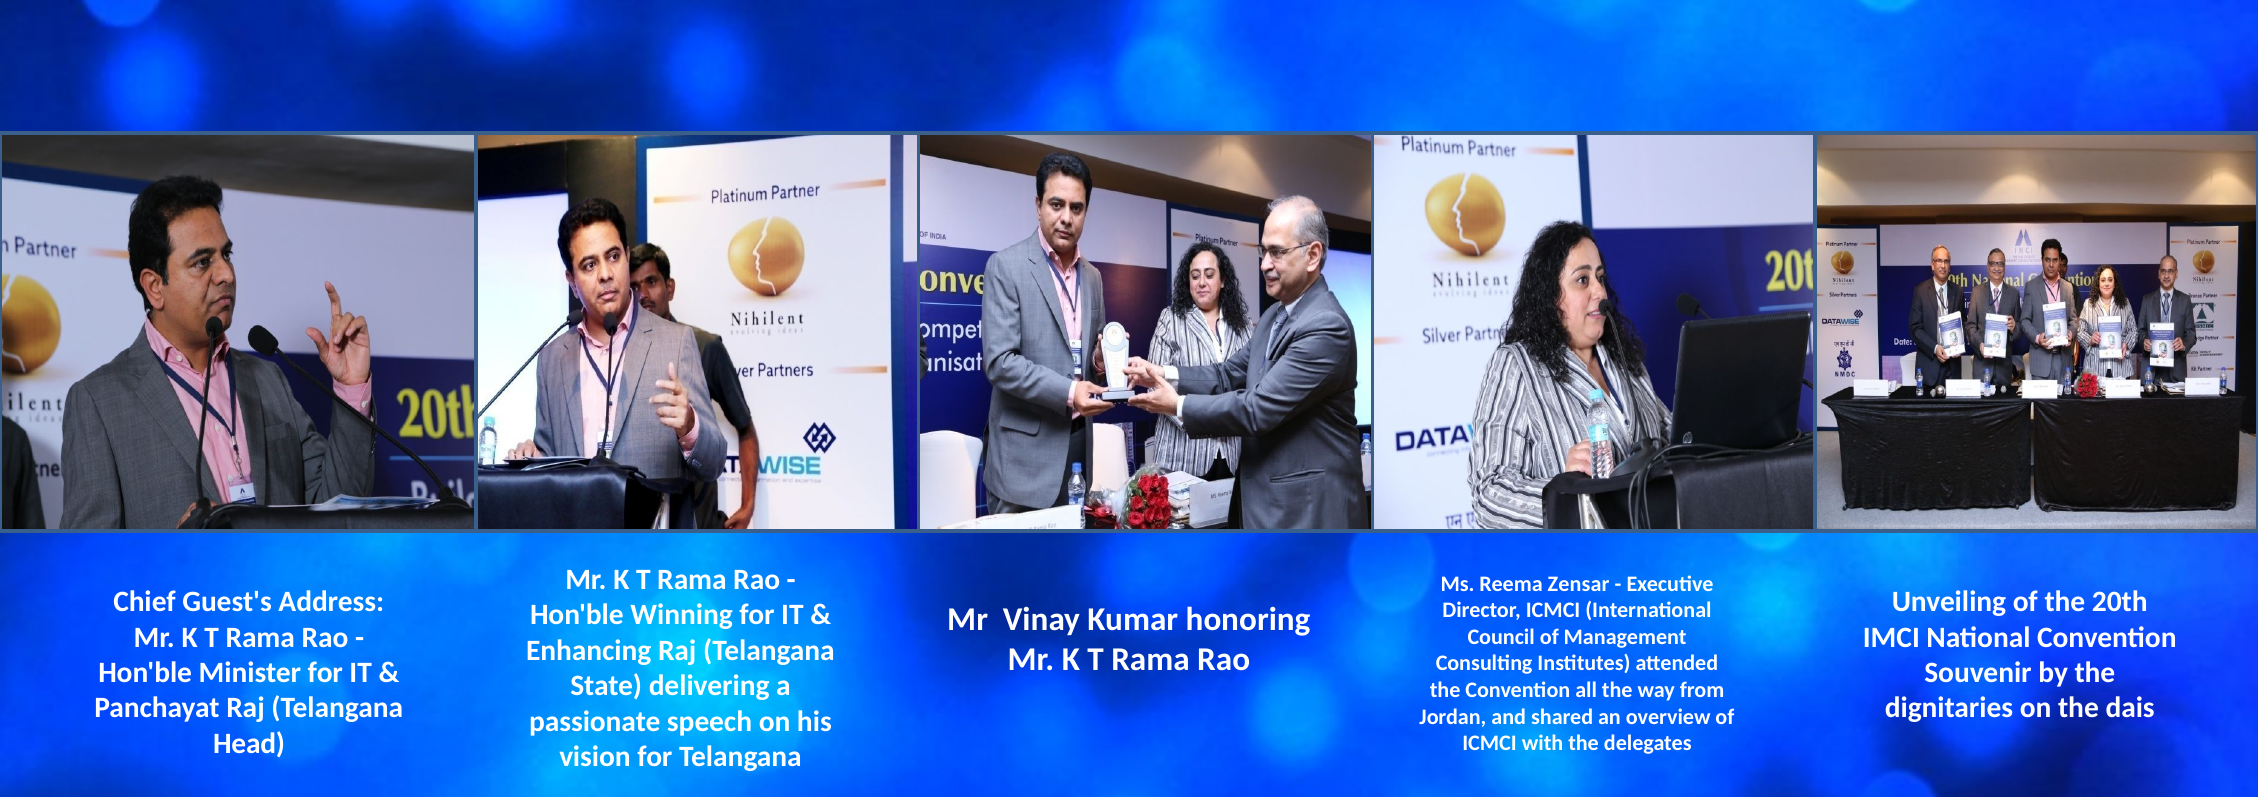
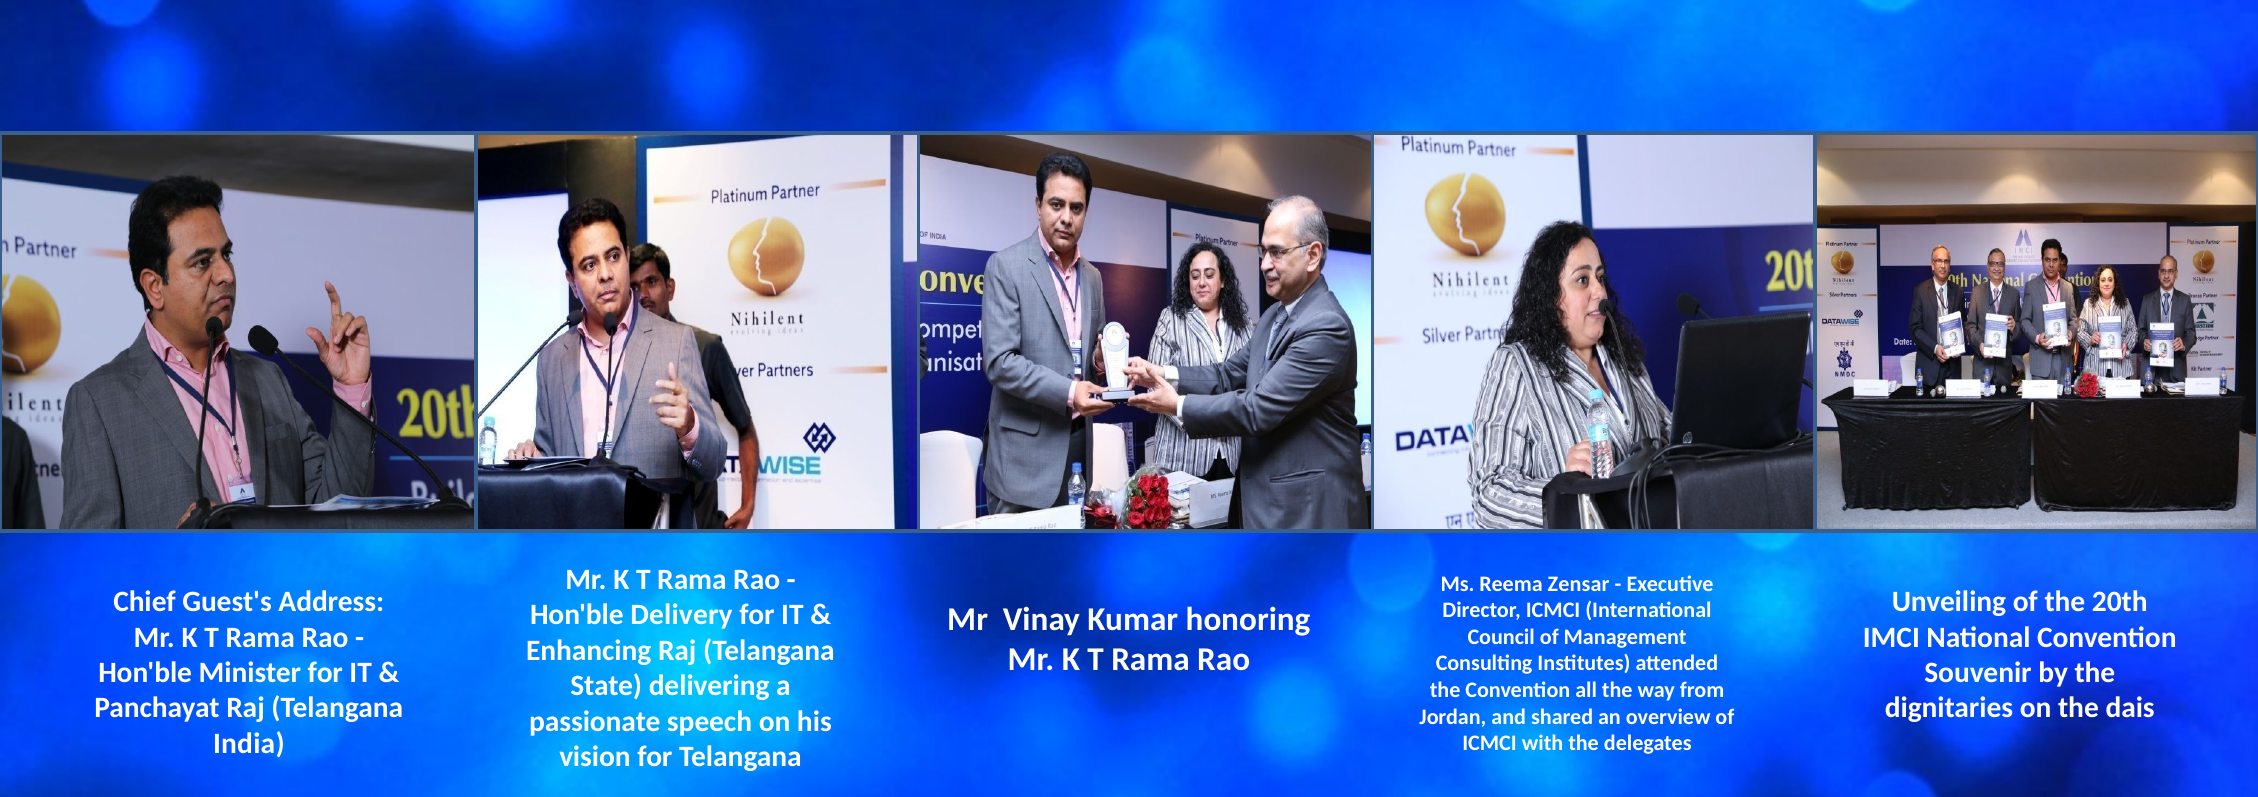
Winning: Winning -> Delivery (682, 615)
Head: Head -> India (249, 743)
